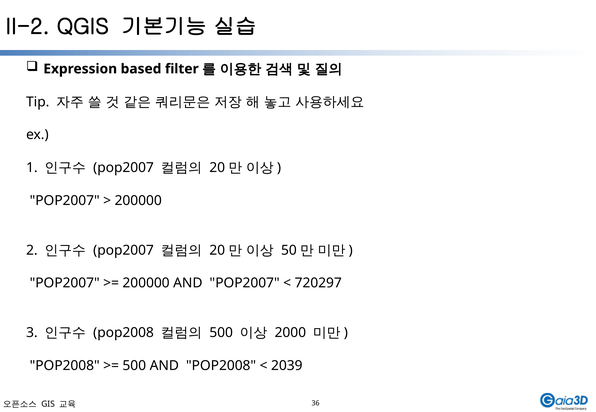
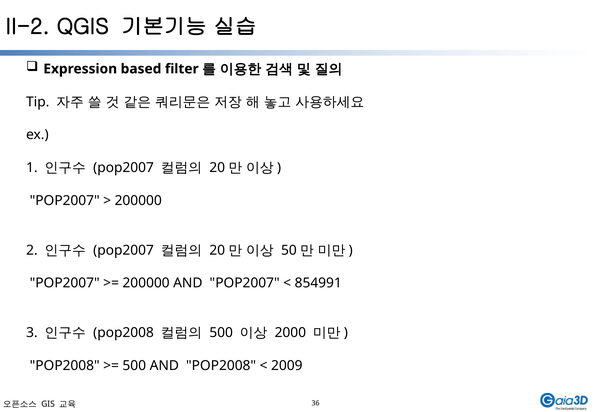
720297: 720297 -> 854991 (318, 284)
2039: 2039 -> 2009 (287, 366)
